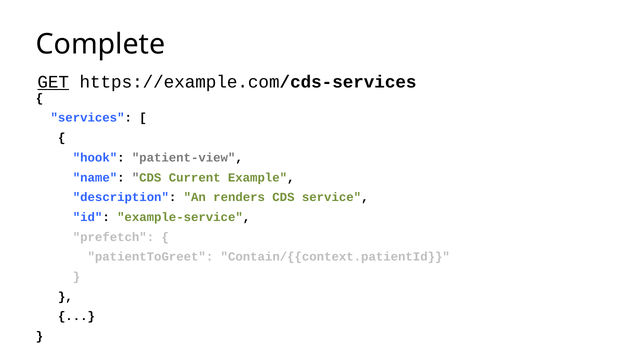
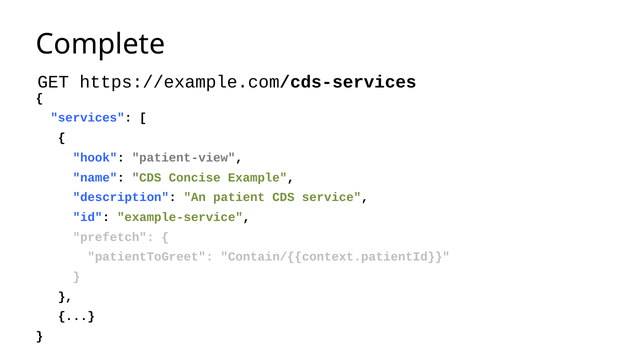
GET underline: present -> none (53, 82)
Current: Current -> Concise (195, 177)
renders: renders -> patient (239, 197)
